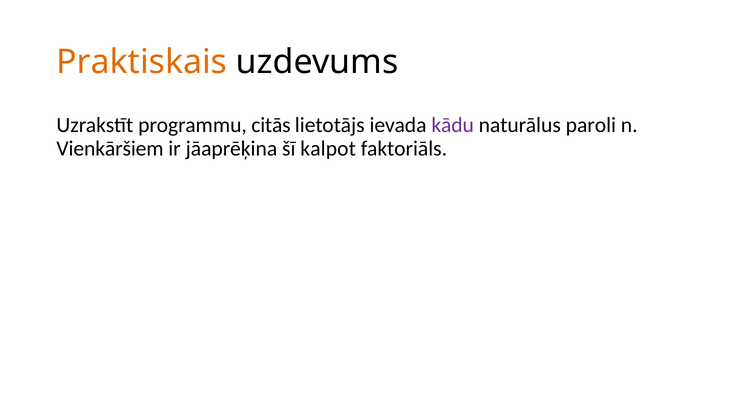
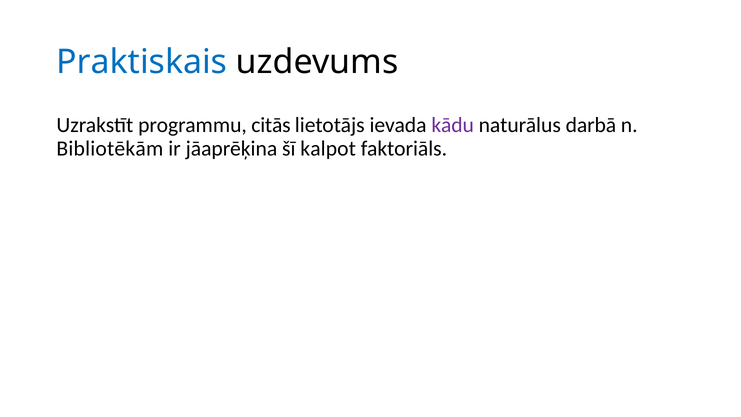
Praktiskais colour: orange -> blue (142, 62)
paroli: paroli -> darbā (591, 125)
Vienkāršiem: Vienkāršiem -> Bibliotēkām (110, 149)
